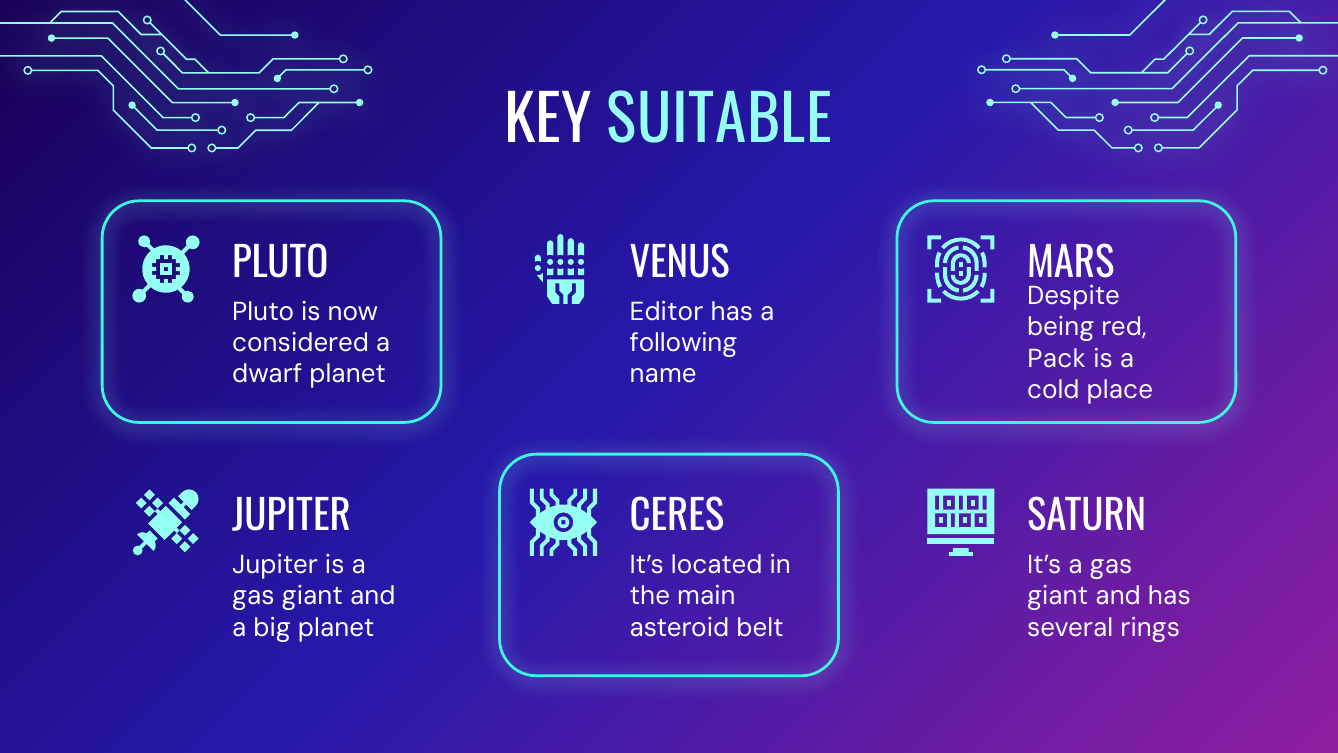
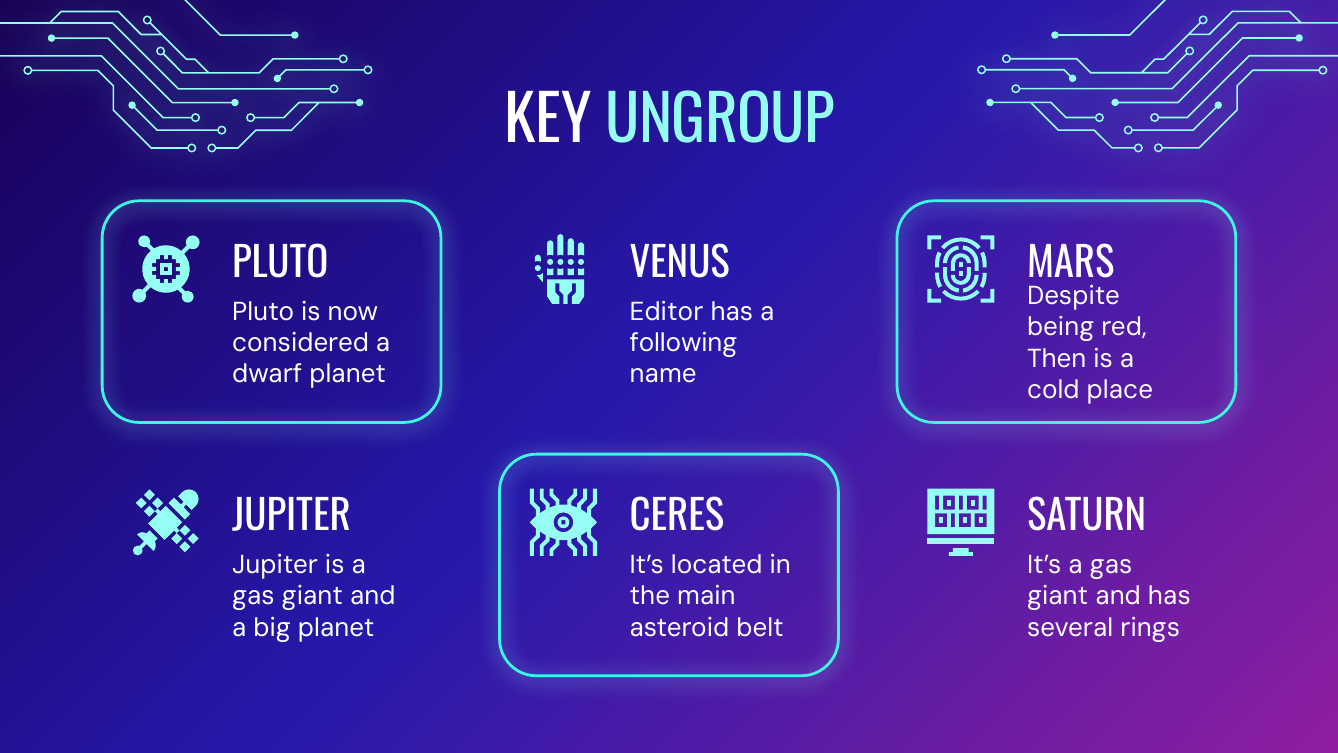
SUITABLE: SUITABLE -> UNGROUP (720, 121)
Pack: Pack -> Then (1057, 358)
